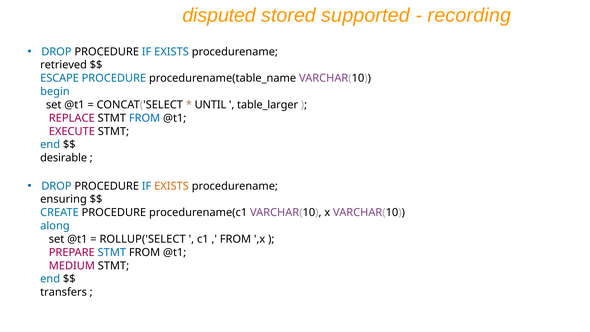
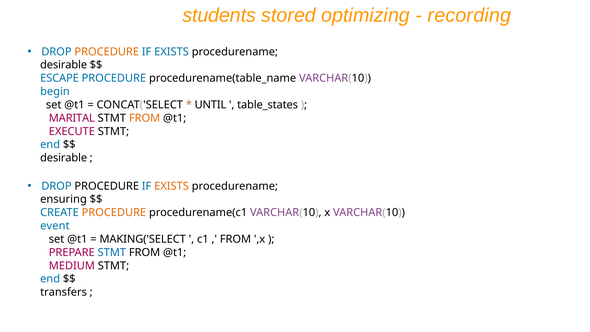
disputed: disputed -> students (219, 15)
supported: supported -> optimizing (366, 15)
PROCEDURE colour: black -> orange (107, 52)
retrieved: retrieved -> desirable (64, 65)
table_larger: table_larger -> table_states (268, 105)
REPLACE: REPLACE -> MARITAL (72, 118)
FROM colour: blue -> orange (145, 118)
PROCEDURE colour: black -> orange (114, 213)
along: along -> event (55, 226)
ROLLUP('SELECT: ROLLUP('SELECT -> MAKING('SELECT (143, 239)
